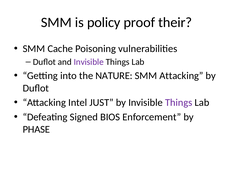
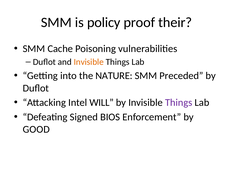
Invisible colour: purple -> orange (89, 62)
SMM Attacking: Attacking -> Preceded (181, 76)
JUST: JUST -> WILL (102, 103)
PHASE: PHASE -> GOOD (36, 130)
